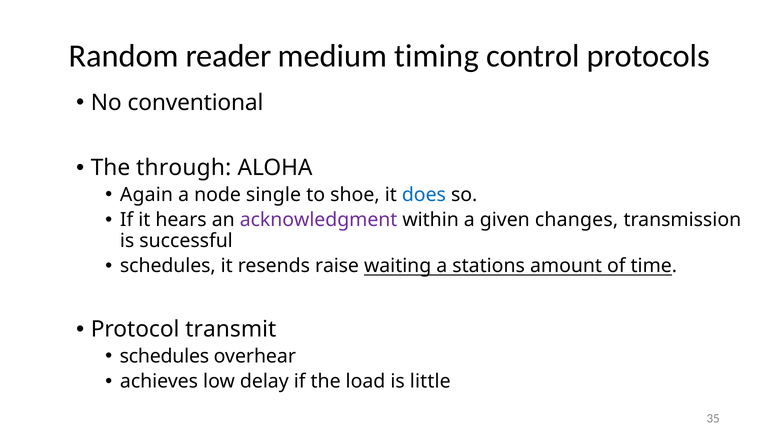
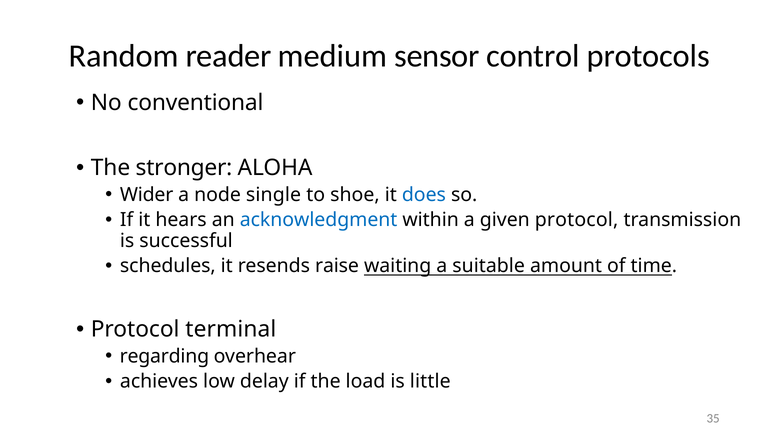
timing: timing -> sensor (437, 56)
through: through -> stronger (184, 168)
Again: Again -> Wider (147, 195)
acknowledgment colour: purple -> blue (319, 220)
given changes: changes -> protocol (577, 220)
stations: stations -> suitable (489, 266)
transmit: transmit -> terminal (231, 330)
schedules: schedules -> regarding (164, 356)
